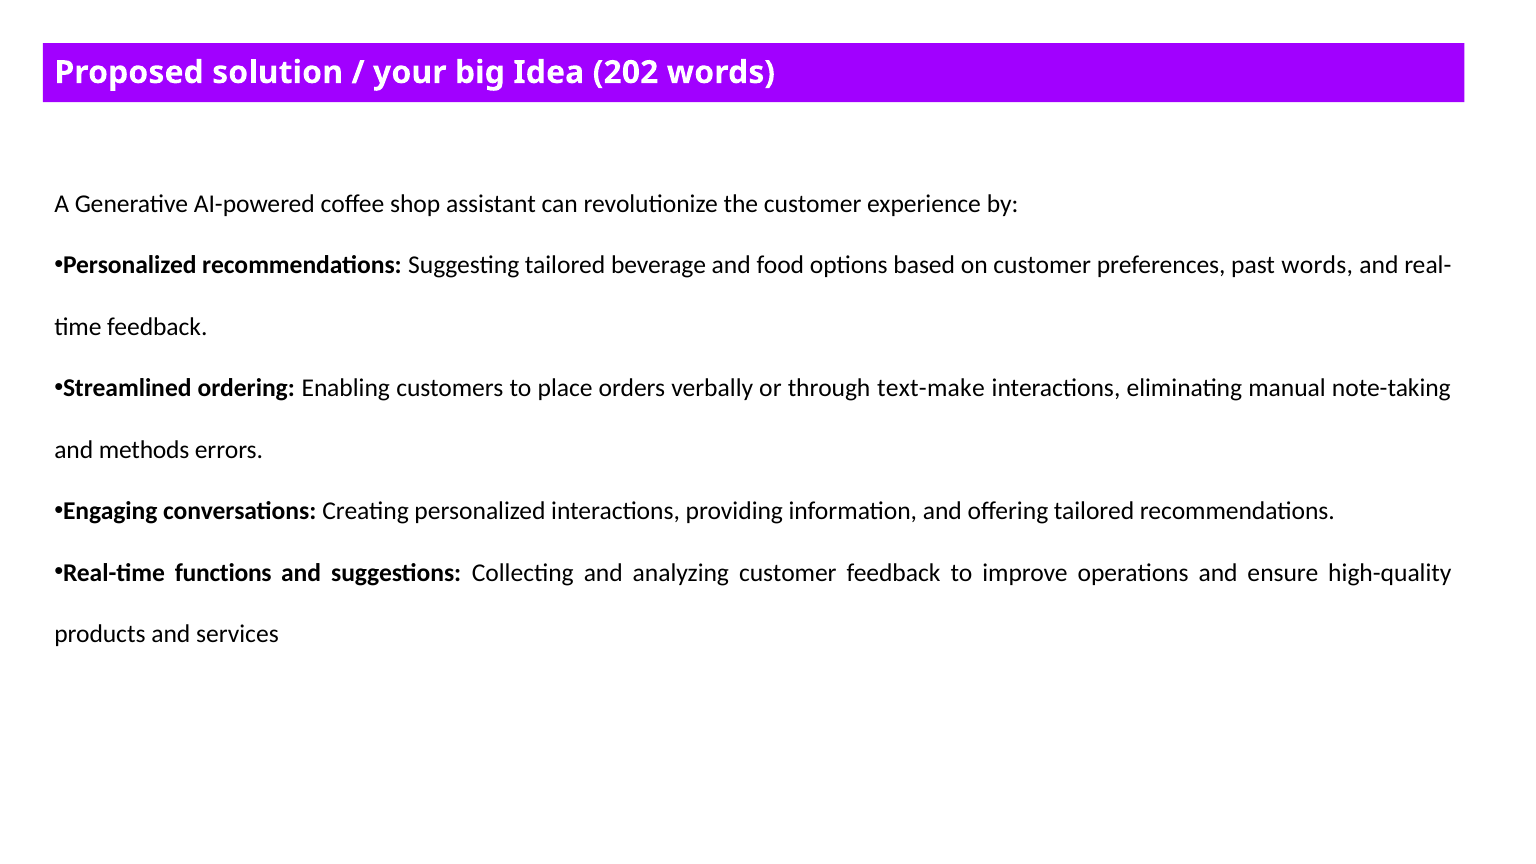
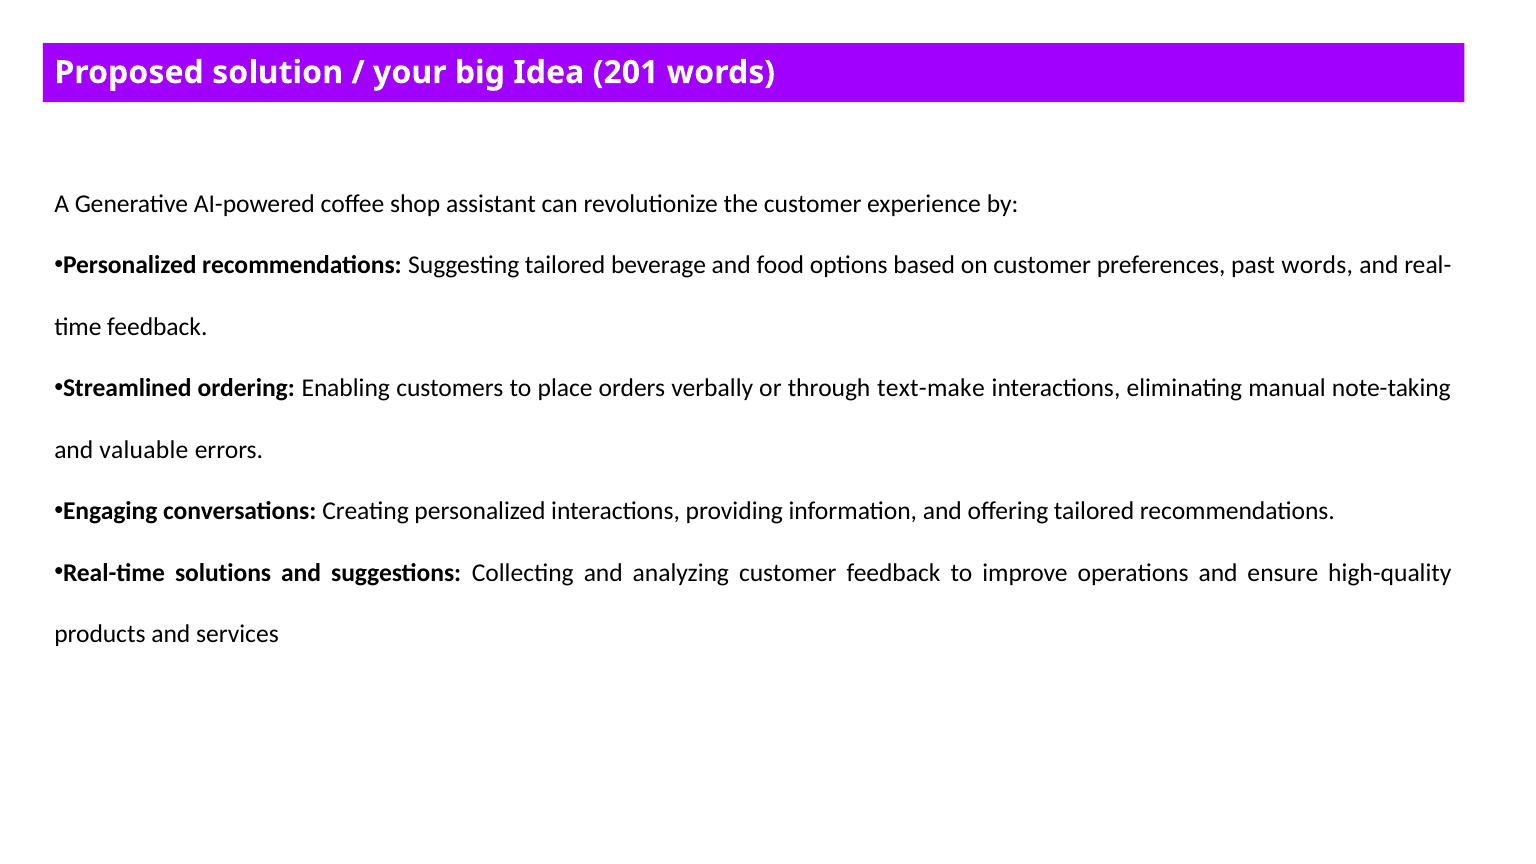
202: 202 -> 201 (626, 73)
methods: methods -> valuable (144, 450)
functions: functions -> solutions (223, 573)
